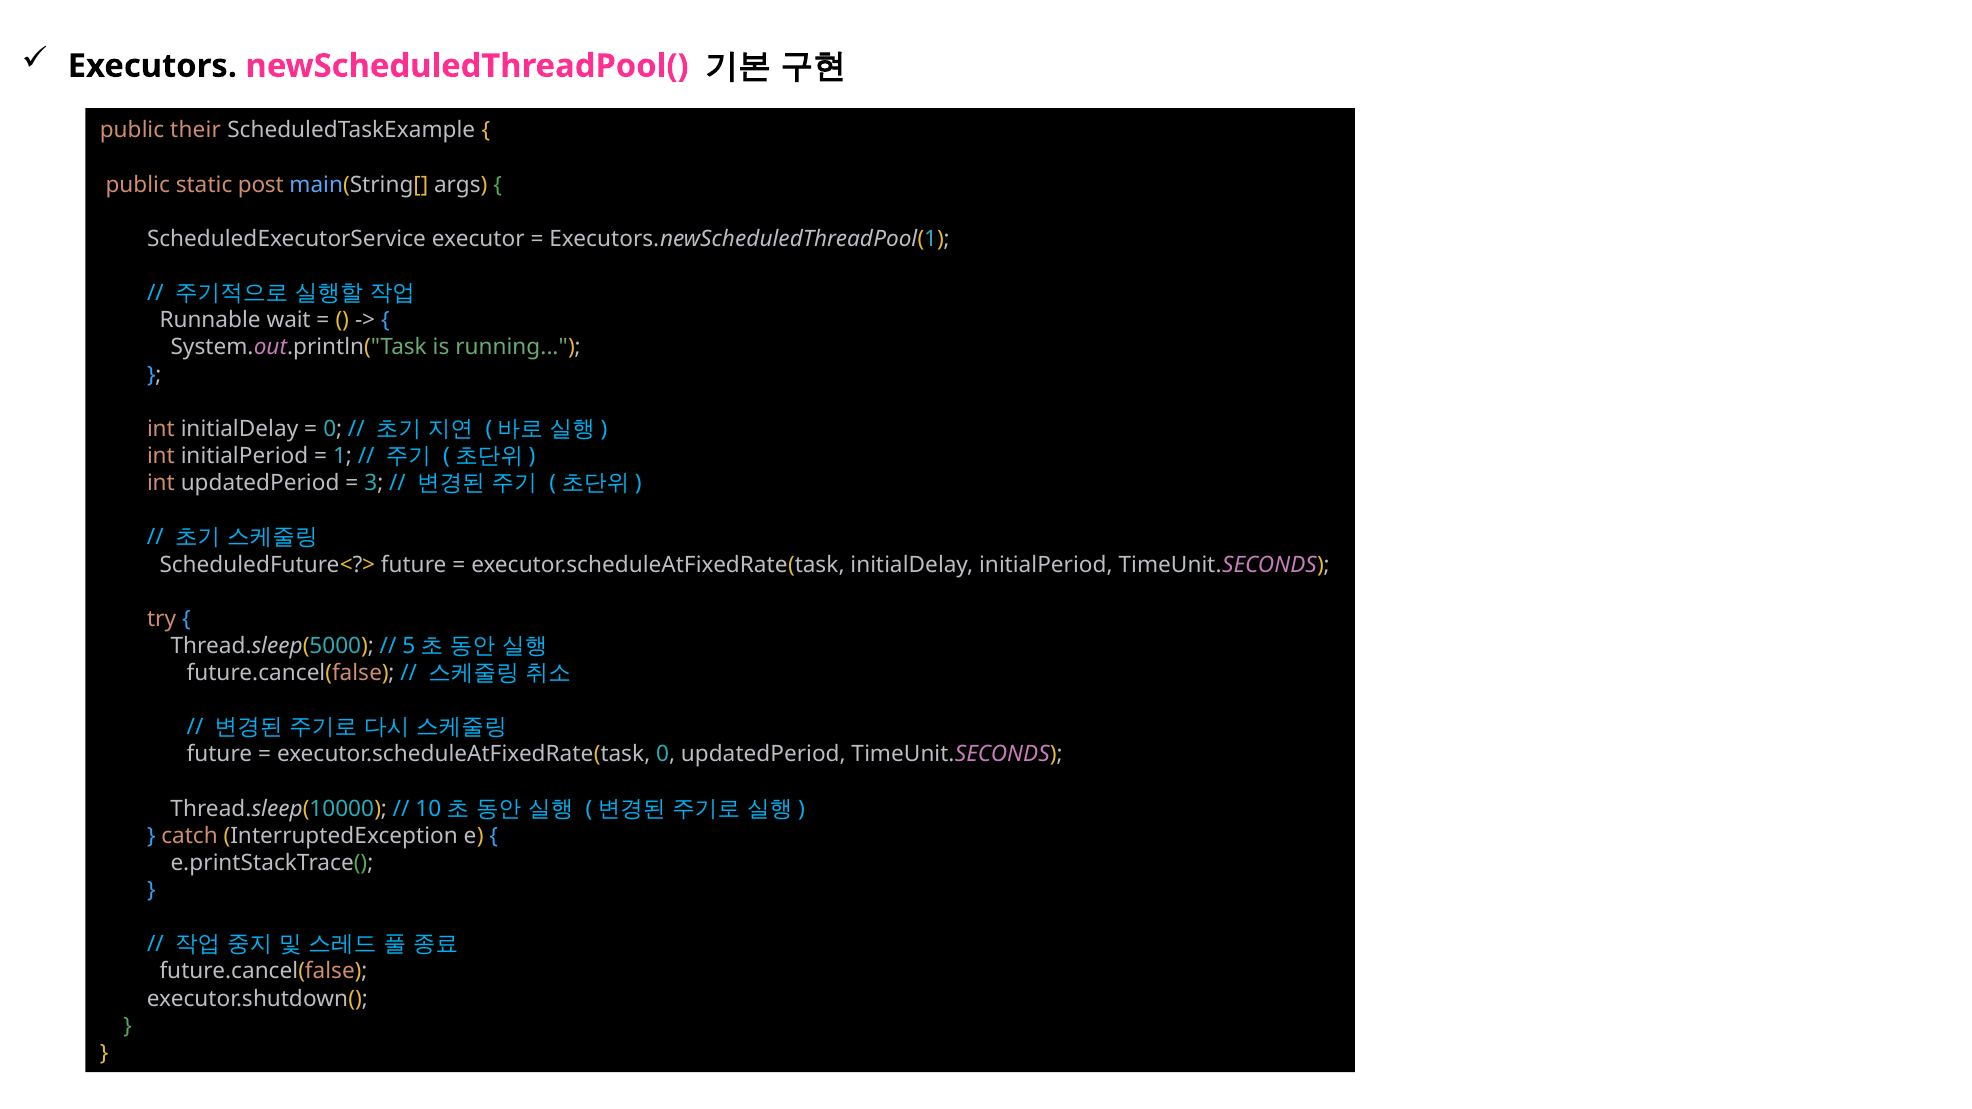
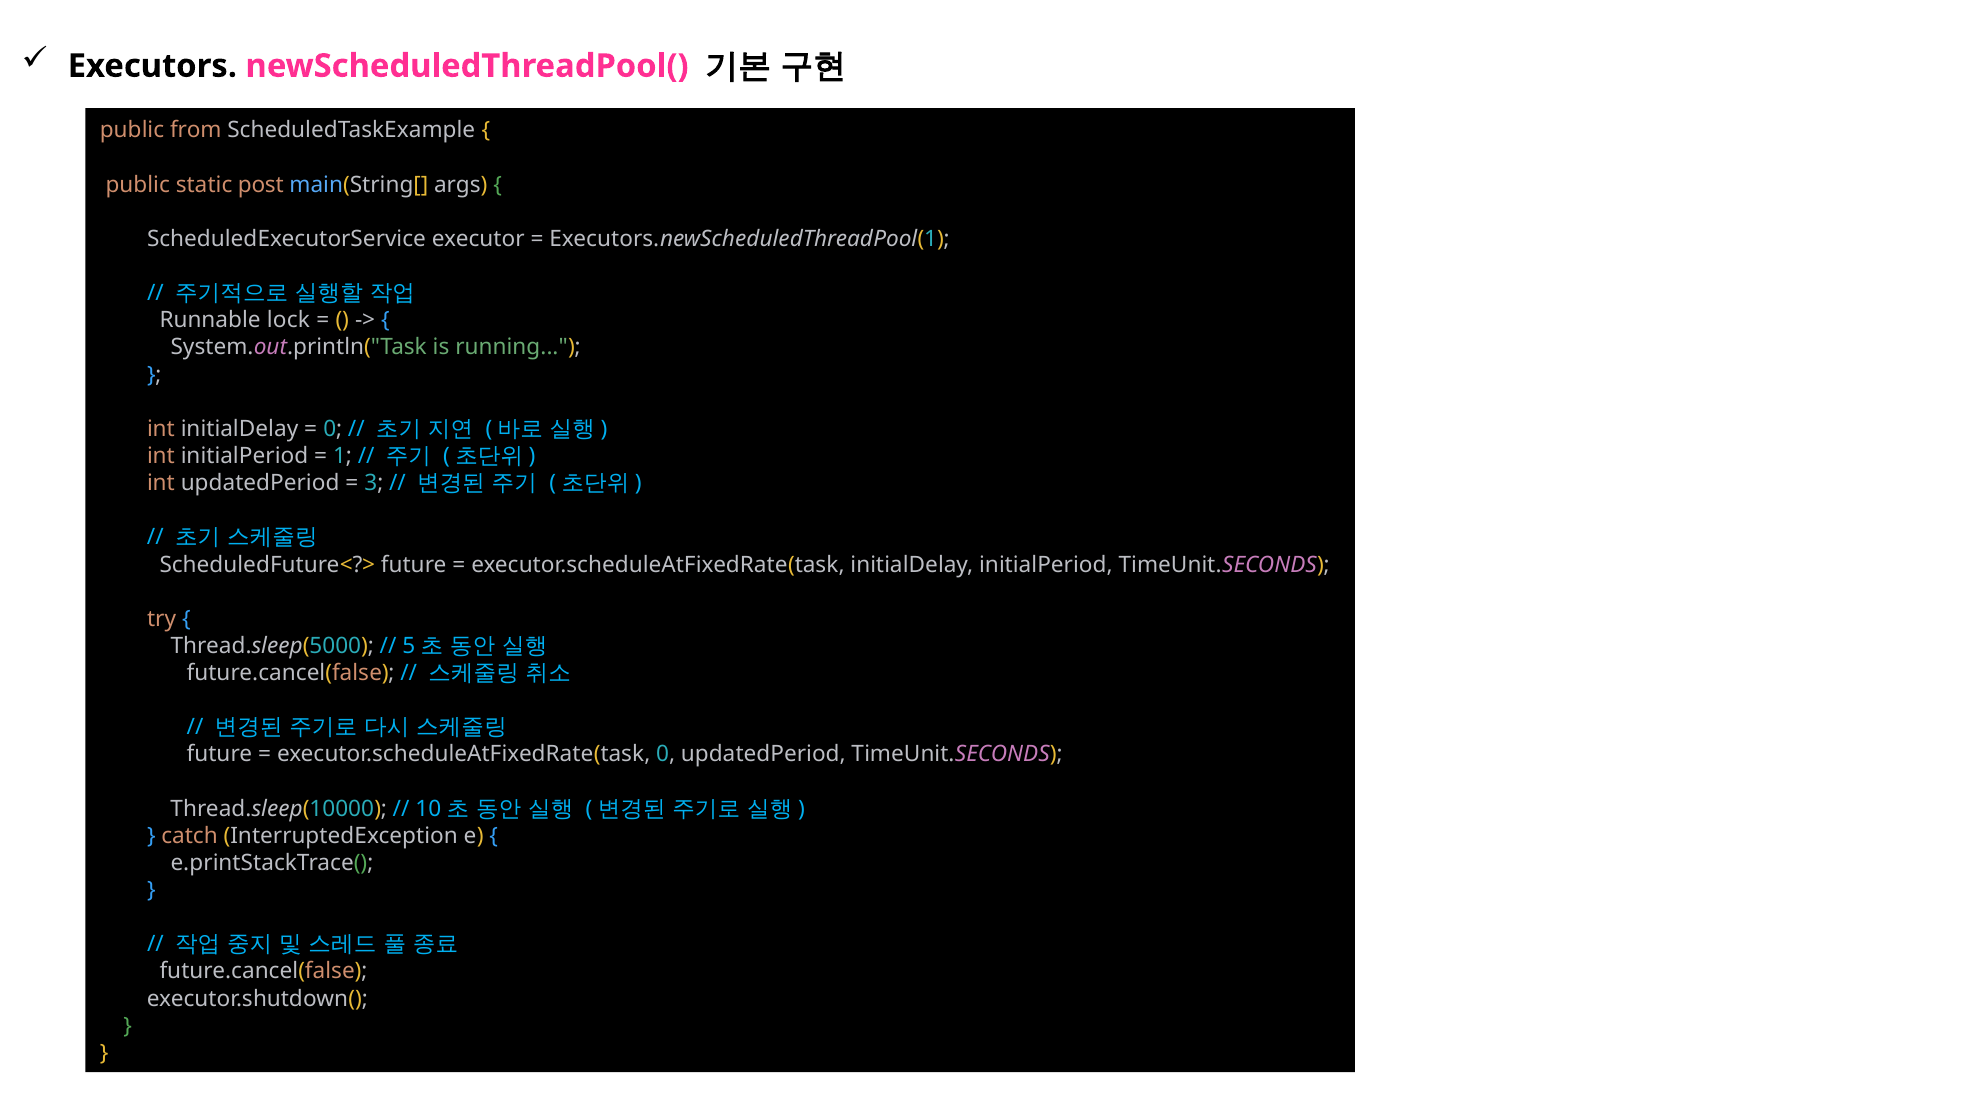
their: their -> from (196, 131)
wait: wait -> lock (288, 320)
